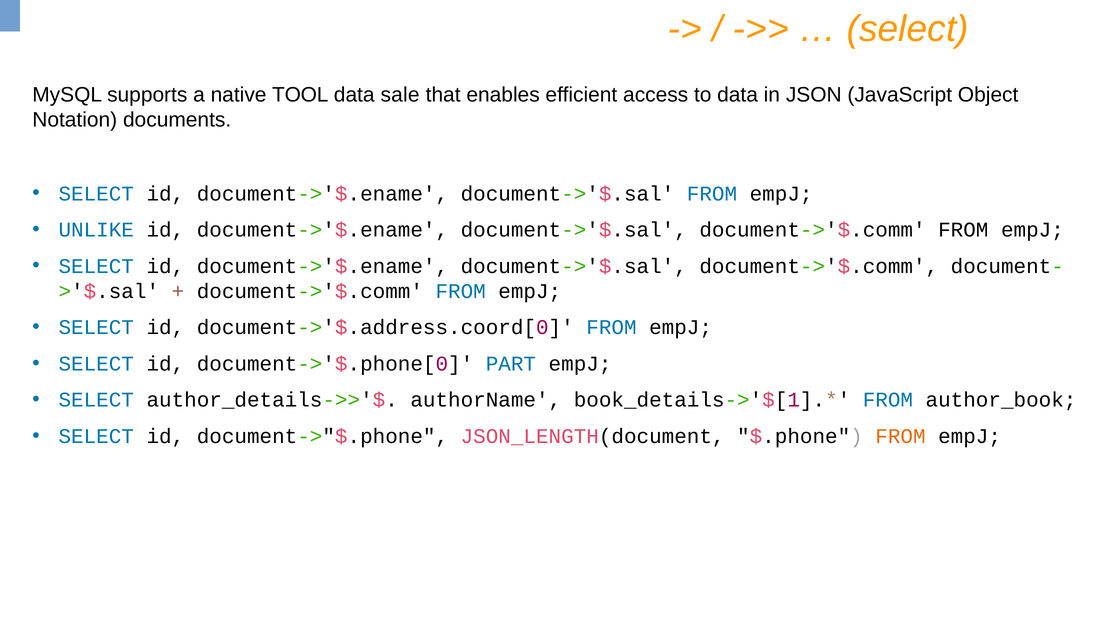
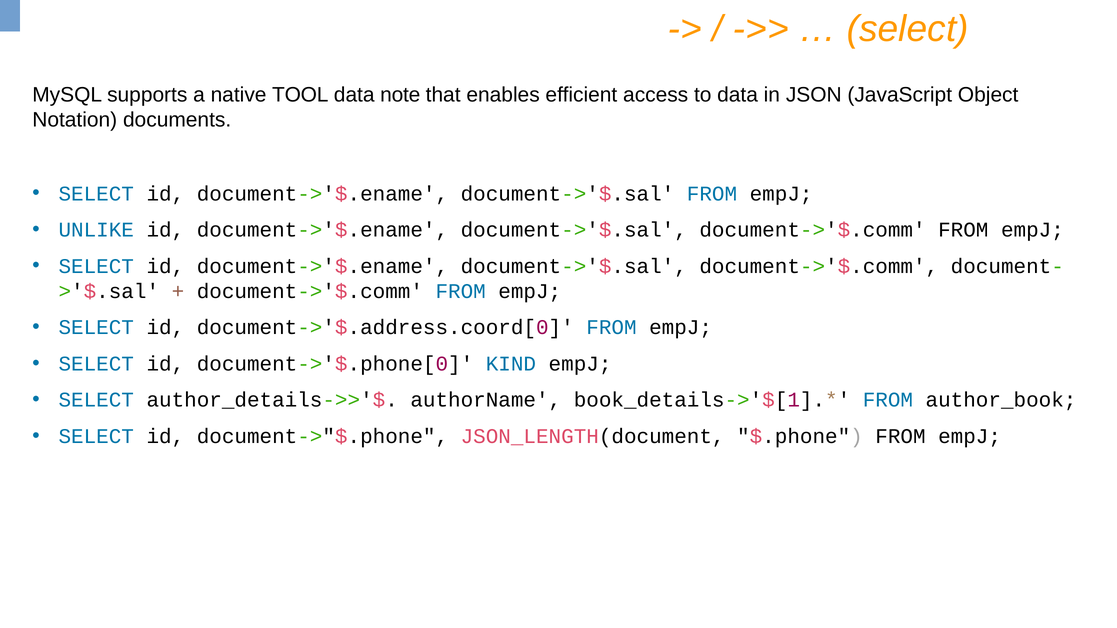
sale: sale -> note (400, 95)
PART: PART -> KIND (511, 364)
FROM colour: orange -> black (900, 437)
